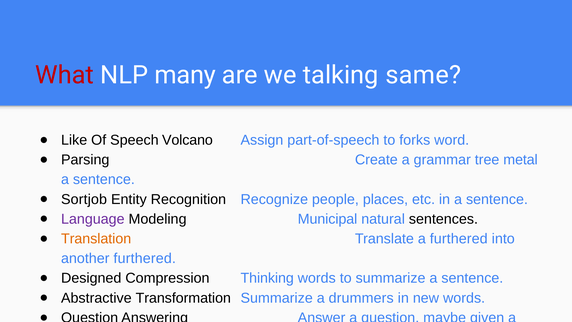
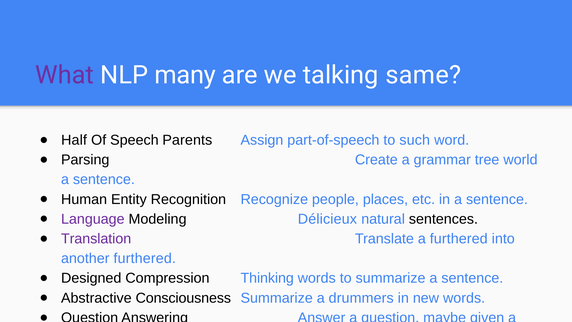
What colour: red -> purple (65, 75)
Like: Like -> Half (74, 140)
Volcano: Volcano -> Parents (187, 140)
forks: forks -> such (415, 140)
metal: metal -> world (520, 160)
Sortjob: Sortjob -> Human (84, 199)
Municipal: Municipal -> Délicieux (327, 219)
Translation colour: orange -> purple (96, 239)
Transformation: Transformation -> Consciousness (183, 298)
